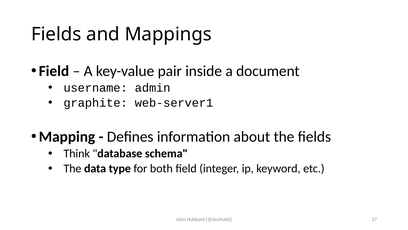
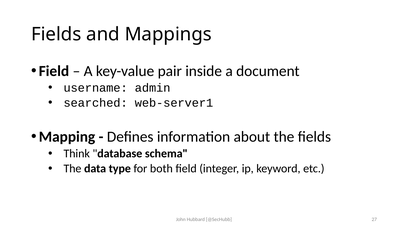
graphite: graphite -> searched (96, 103)
